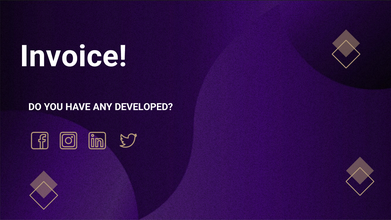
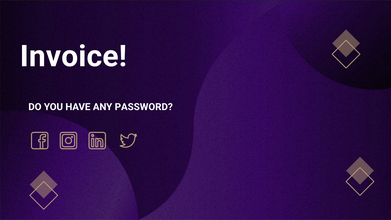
DEVELOPED: DEVELOPED -> PASSWORD (144, 107)
